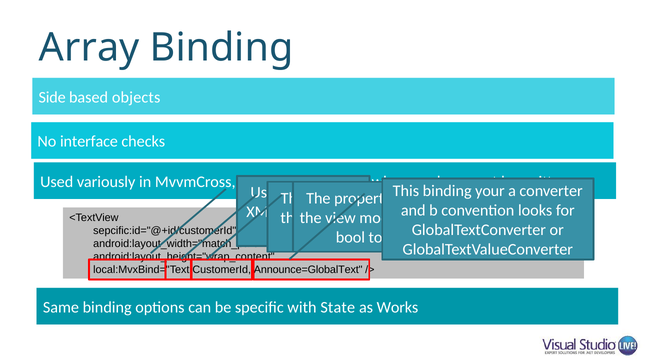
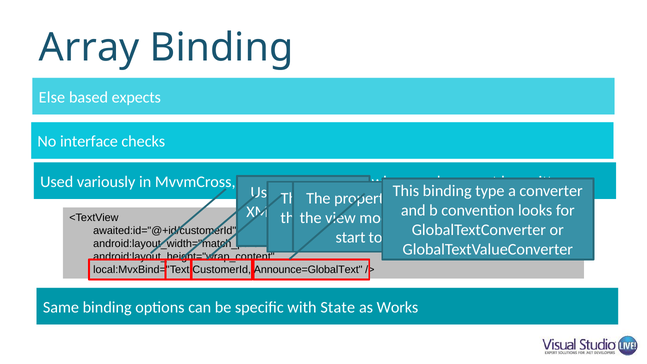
Side: Side -> Else (52, 97)
objects: objects -> expects (136, 97)
your: your -> type (490, 191)
sepcific:id="@+id/customerId: sepcific:id="@+id/customerId -> awaited:id="@+id/customerId (165, 231)
bool: bool -> start (351, 237)
